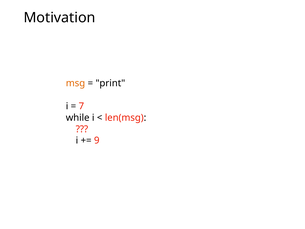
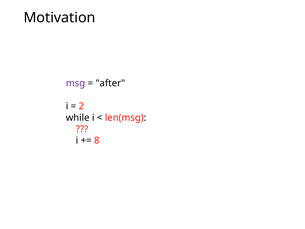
msg colour: orange -> purple (75, 83)
print: print -> after (110, 83)
7: 7 -> 2 (81, 106)
9: 9 -> 8 (97, 140)
